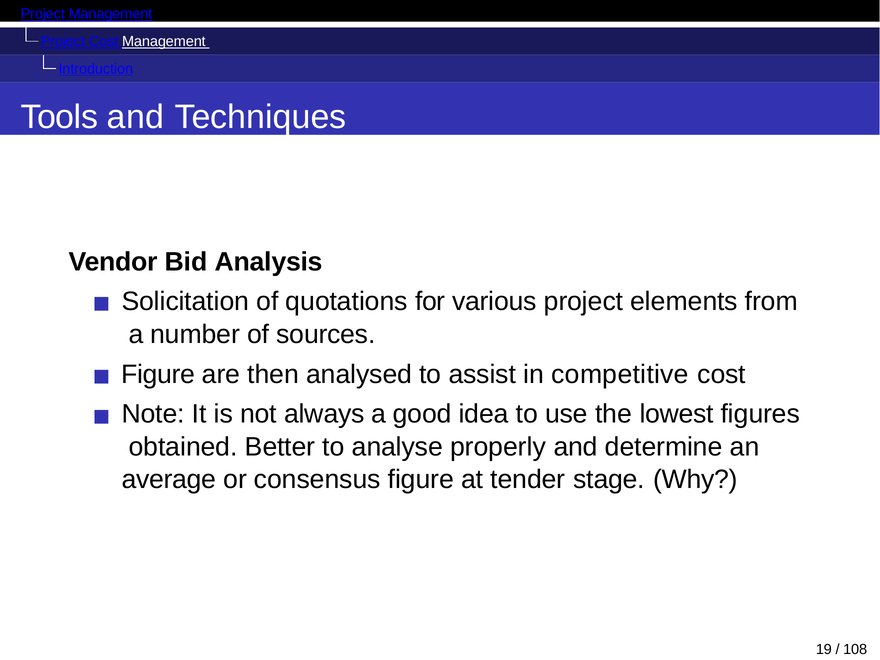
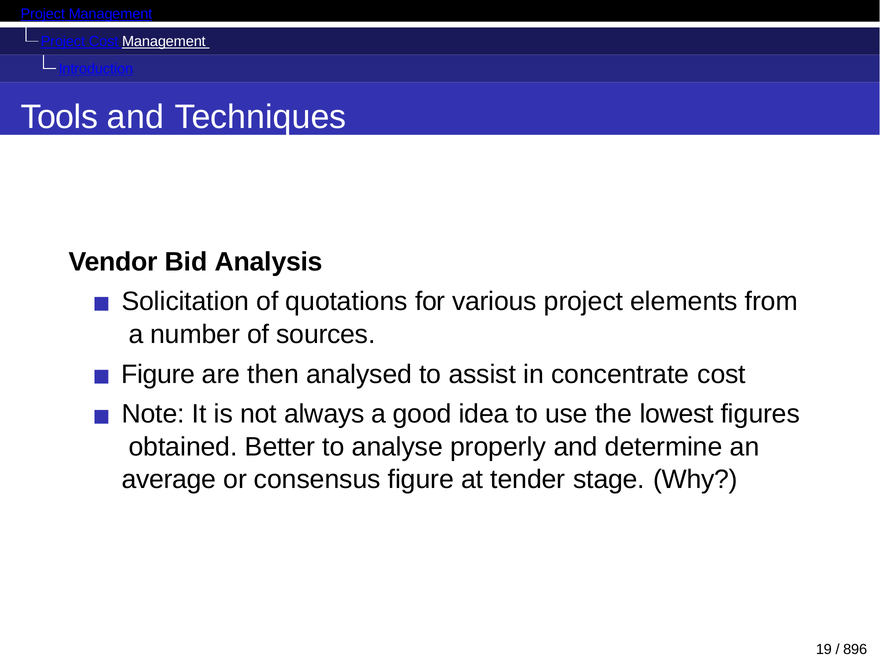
competitive: competitive -> concentrate (620, 375)
108: 108 -> 896 (855, 650)
